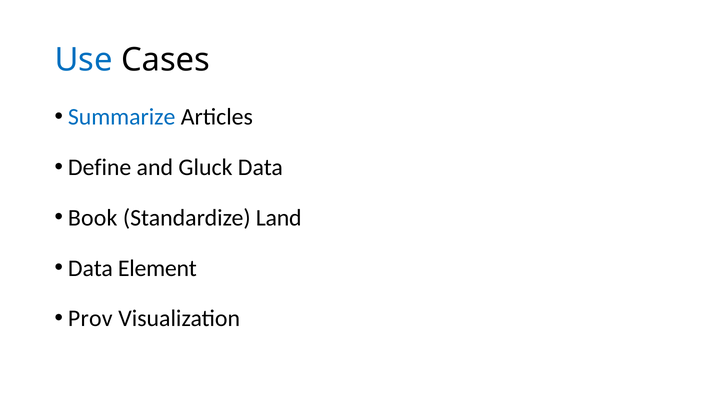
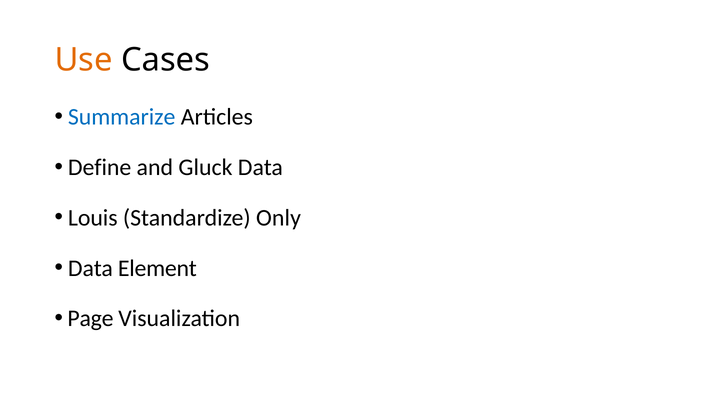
Use colour: blue -> orange (84, 60)
Book: Book -> Louis (93, 218)
Land: Land -> Only (279, 218)
Prov: Prov -> Page (91, 319)
